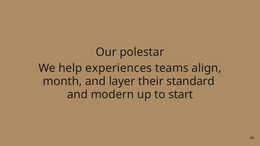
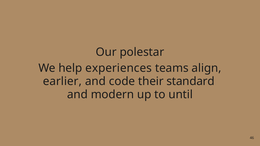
month: month -> earlier (62, 81)
layer: layer -> code (122, 81)
start: start -> until (181, 95)
